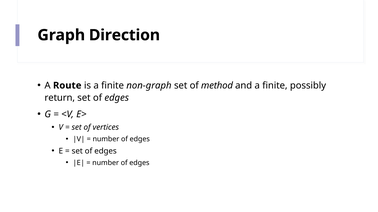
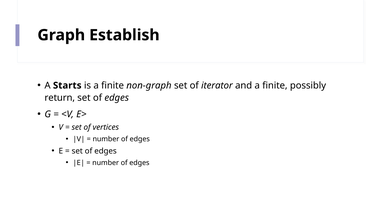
Direction: Direction -> Establish (124, 35)
Route: Route -> Starts (67, 86)
method: method -> iterator (217, 86)
